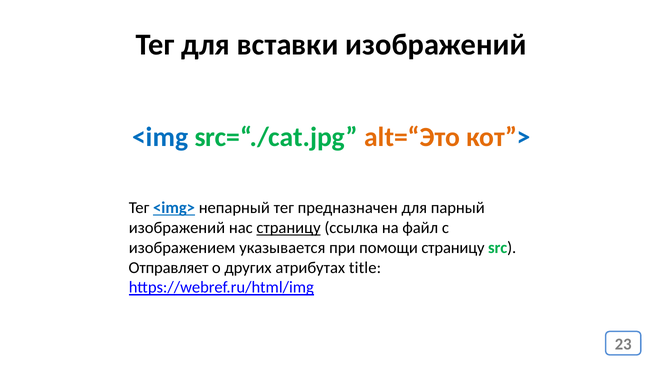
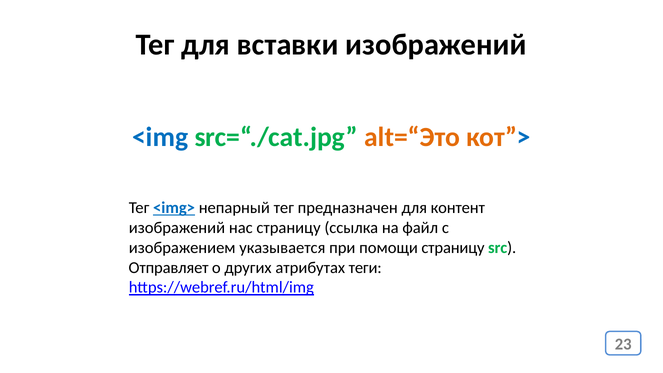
парный: парный -> контент (458, 208)
страницу underline: present -> none (289, 228)
title: title -> теги (365, 268)
